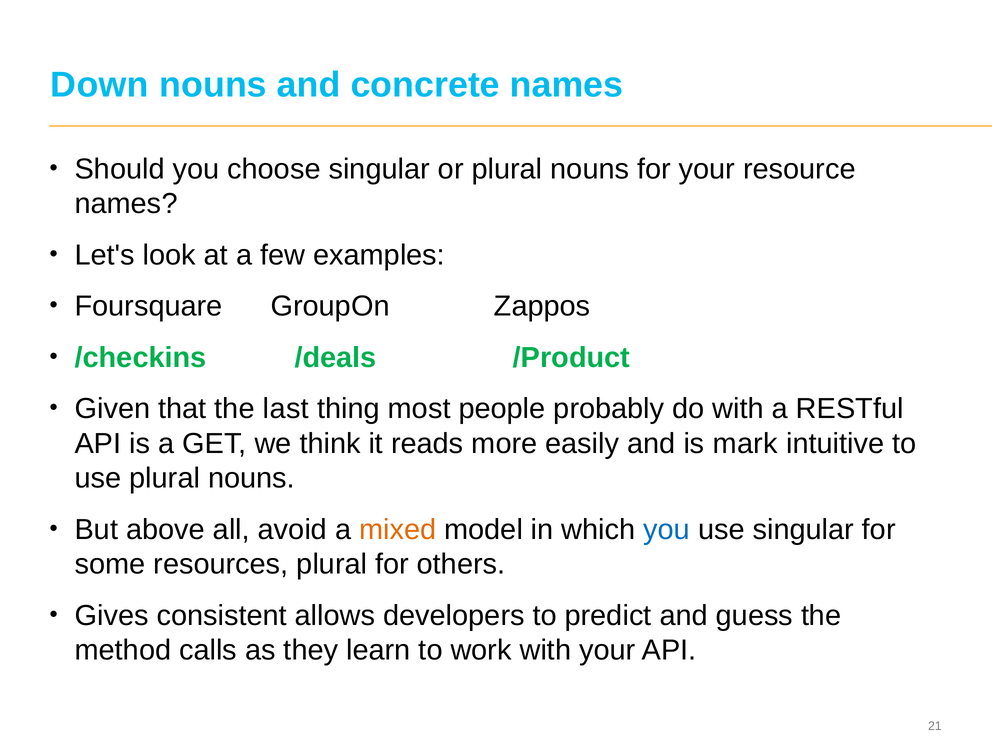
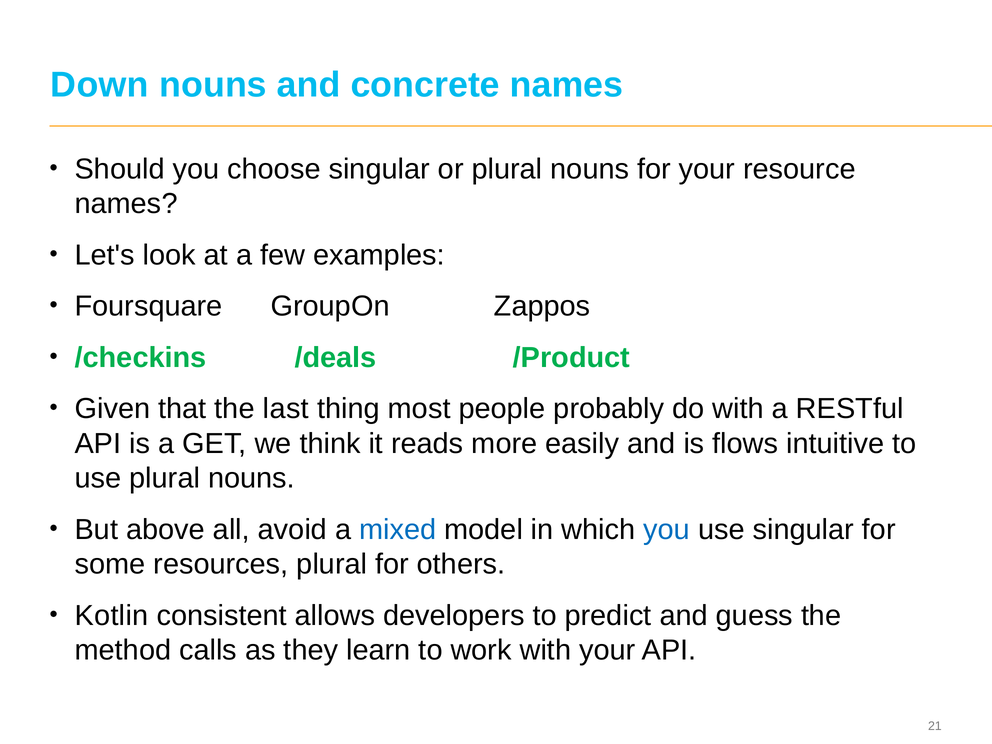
mark: mark -> flows (745, 444)
mixed colour: orange -> blue (398, 530)
Gives: Gives -> Kotlin (112, 616)
